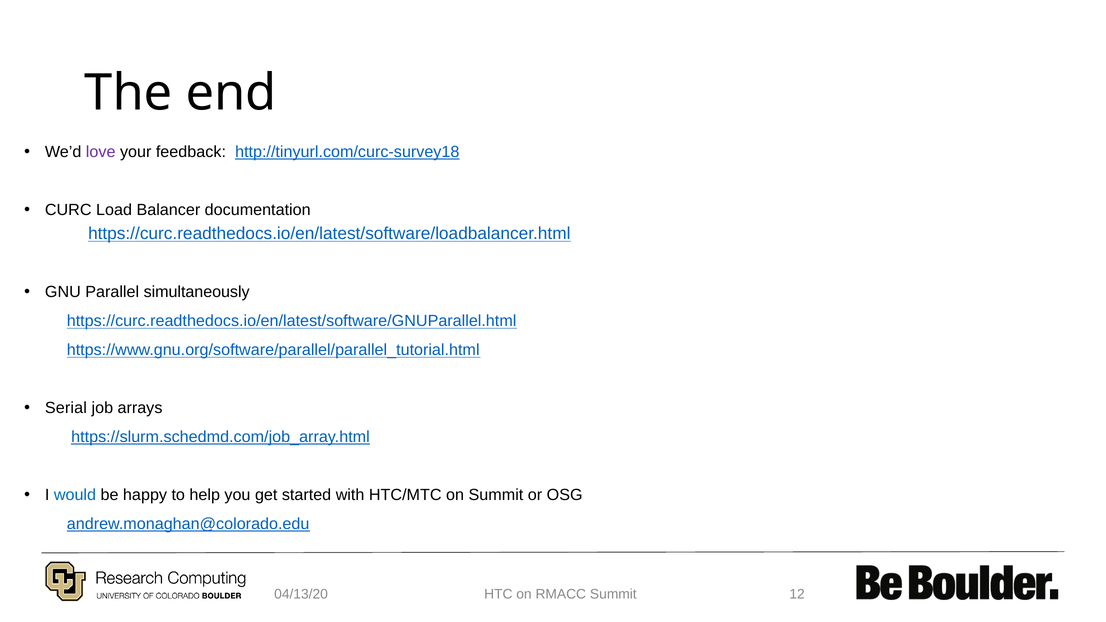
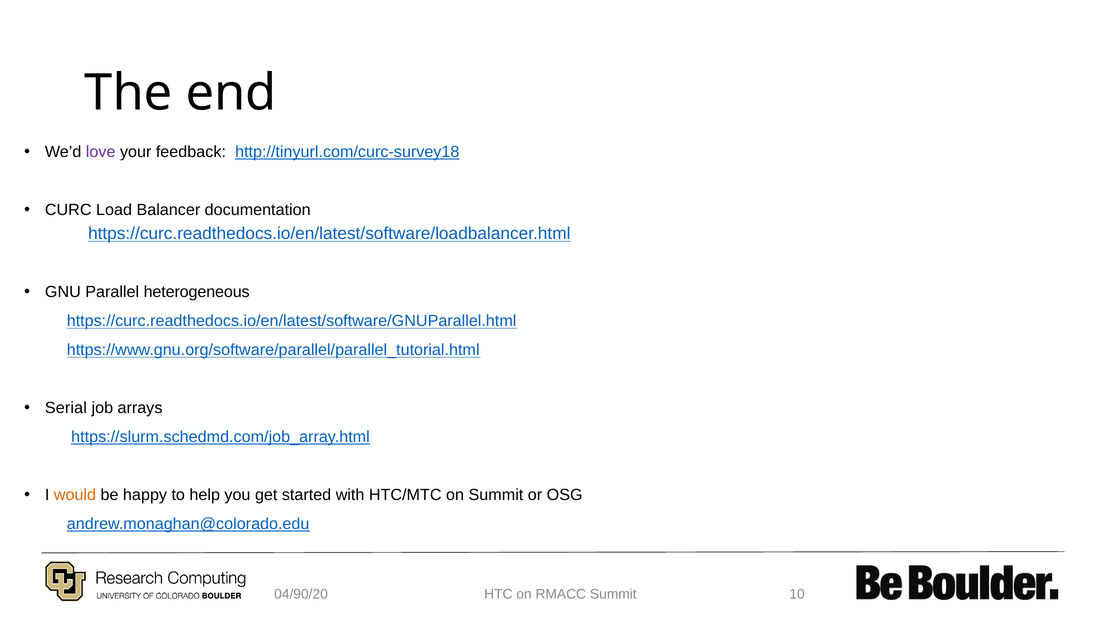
simultaneously: simultaneously -> heterogeneous (197, 292)
would colour: blue -> orange (75, 495)
04/13/20: 04/13/20 -> 04/90/20 (301, 594)
12: 12 -> 10 (797, 594)
